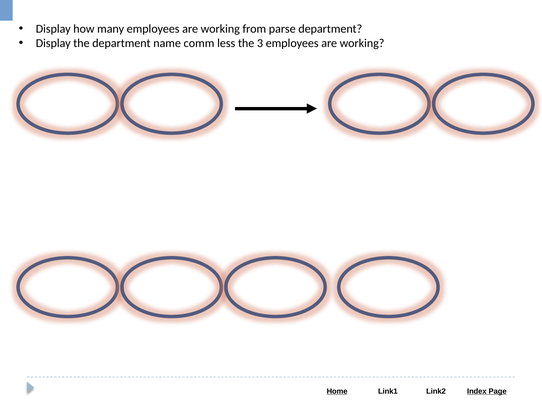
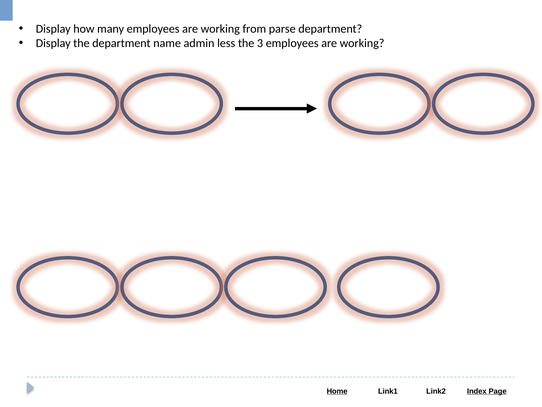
comm: comm -> admin (199, 43)
